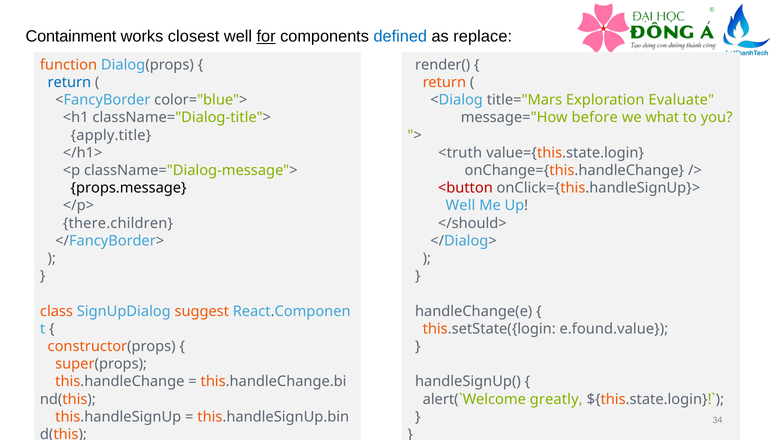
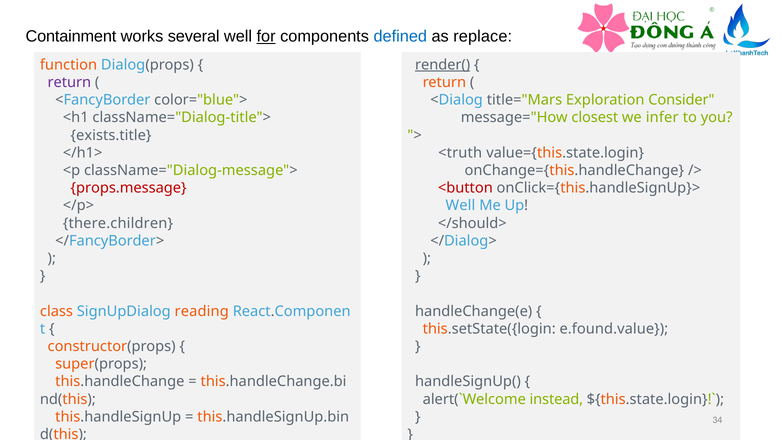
closest: closest -> several (194, 36)
render( underline: none -> present (443, 65)
return colour: blue -> purple (69, 82)
Evaluate: Evaluate -> Consider (681, 100)
before: before -> closest (595, 118)
what: what -> infer (662, 118)
apply.title: apply.title -> exists.title (111, 135)
props.message colour: black -> red (129, 188)
suggest: suggest -> reading (202, 311)
greatly: greatly -> instead (556, 399)
